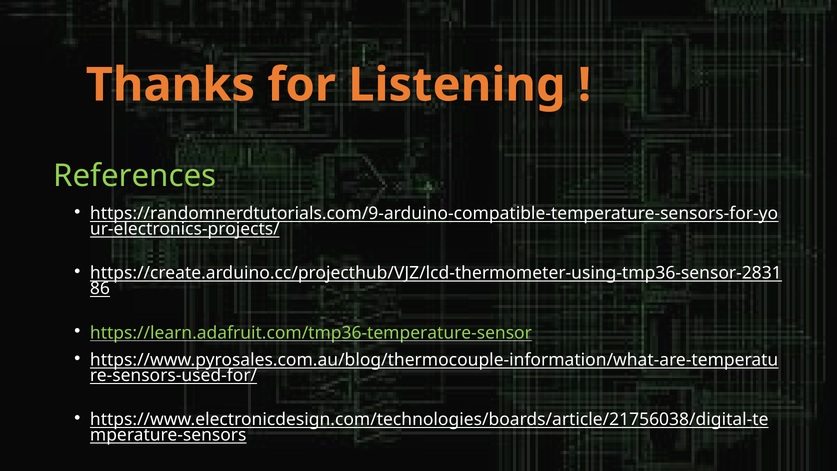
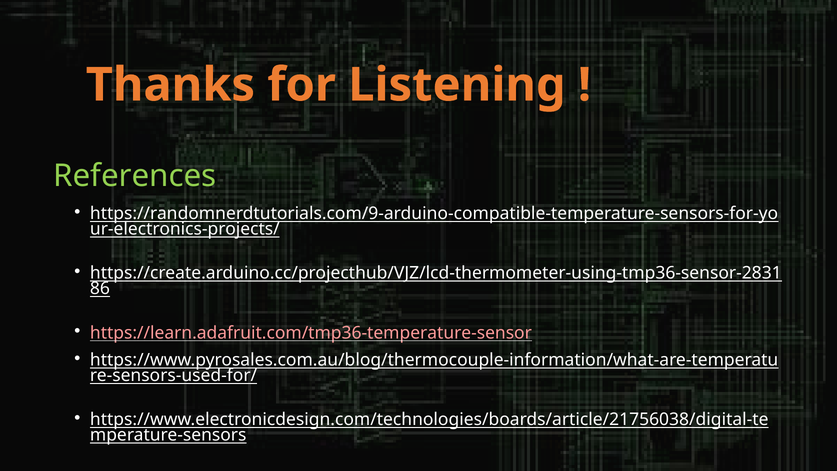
https://learn.adafruit.com/tmp36-temperature-sensor colour: light green -> pink (311, 333)
